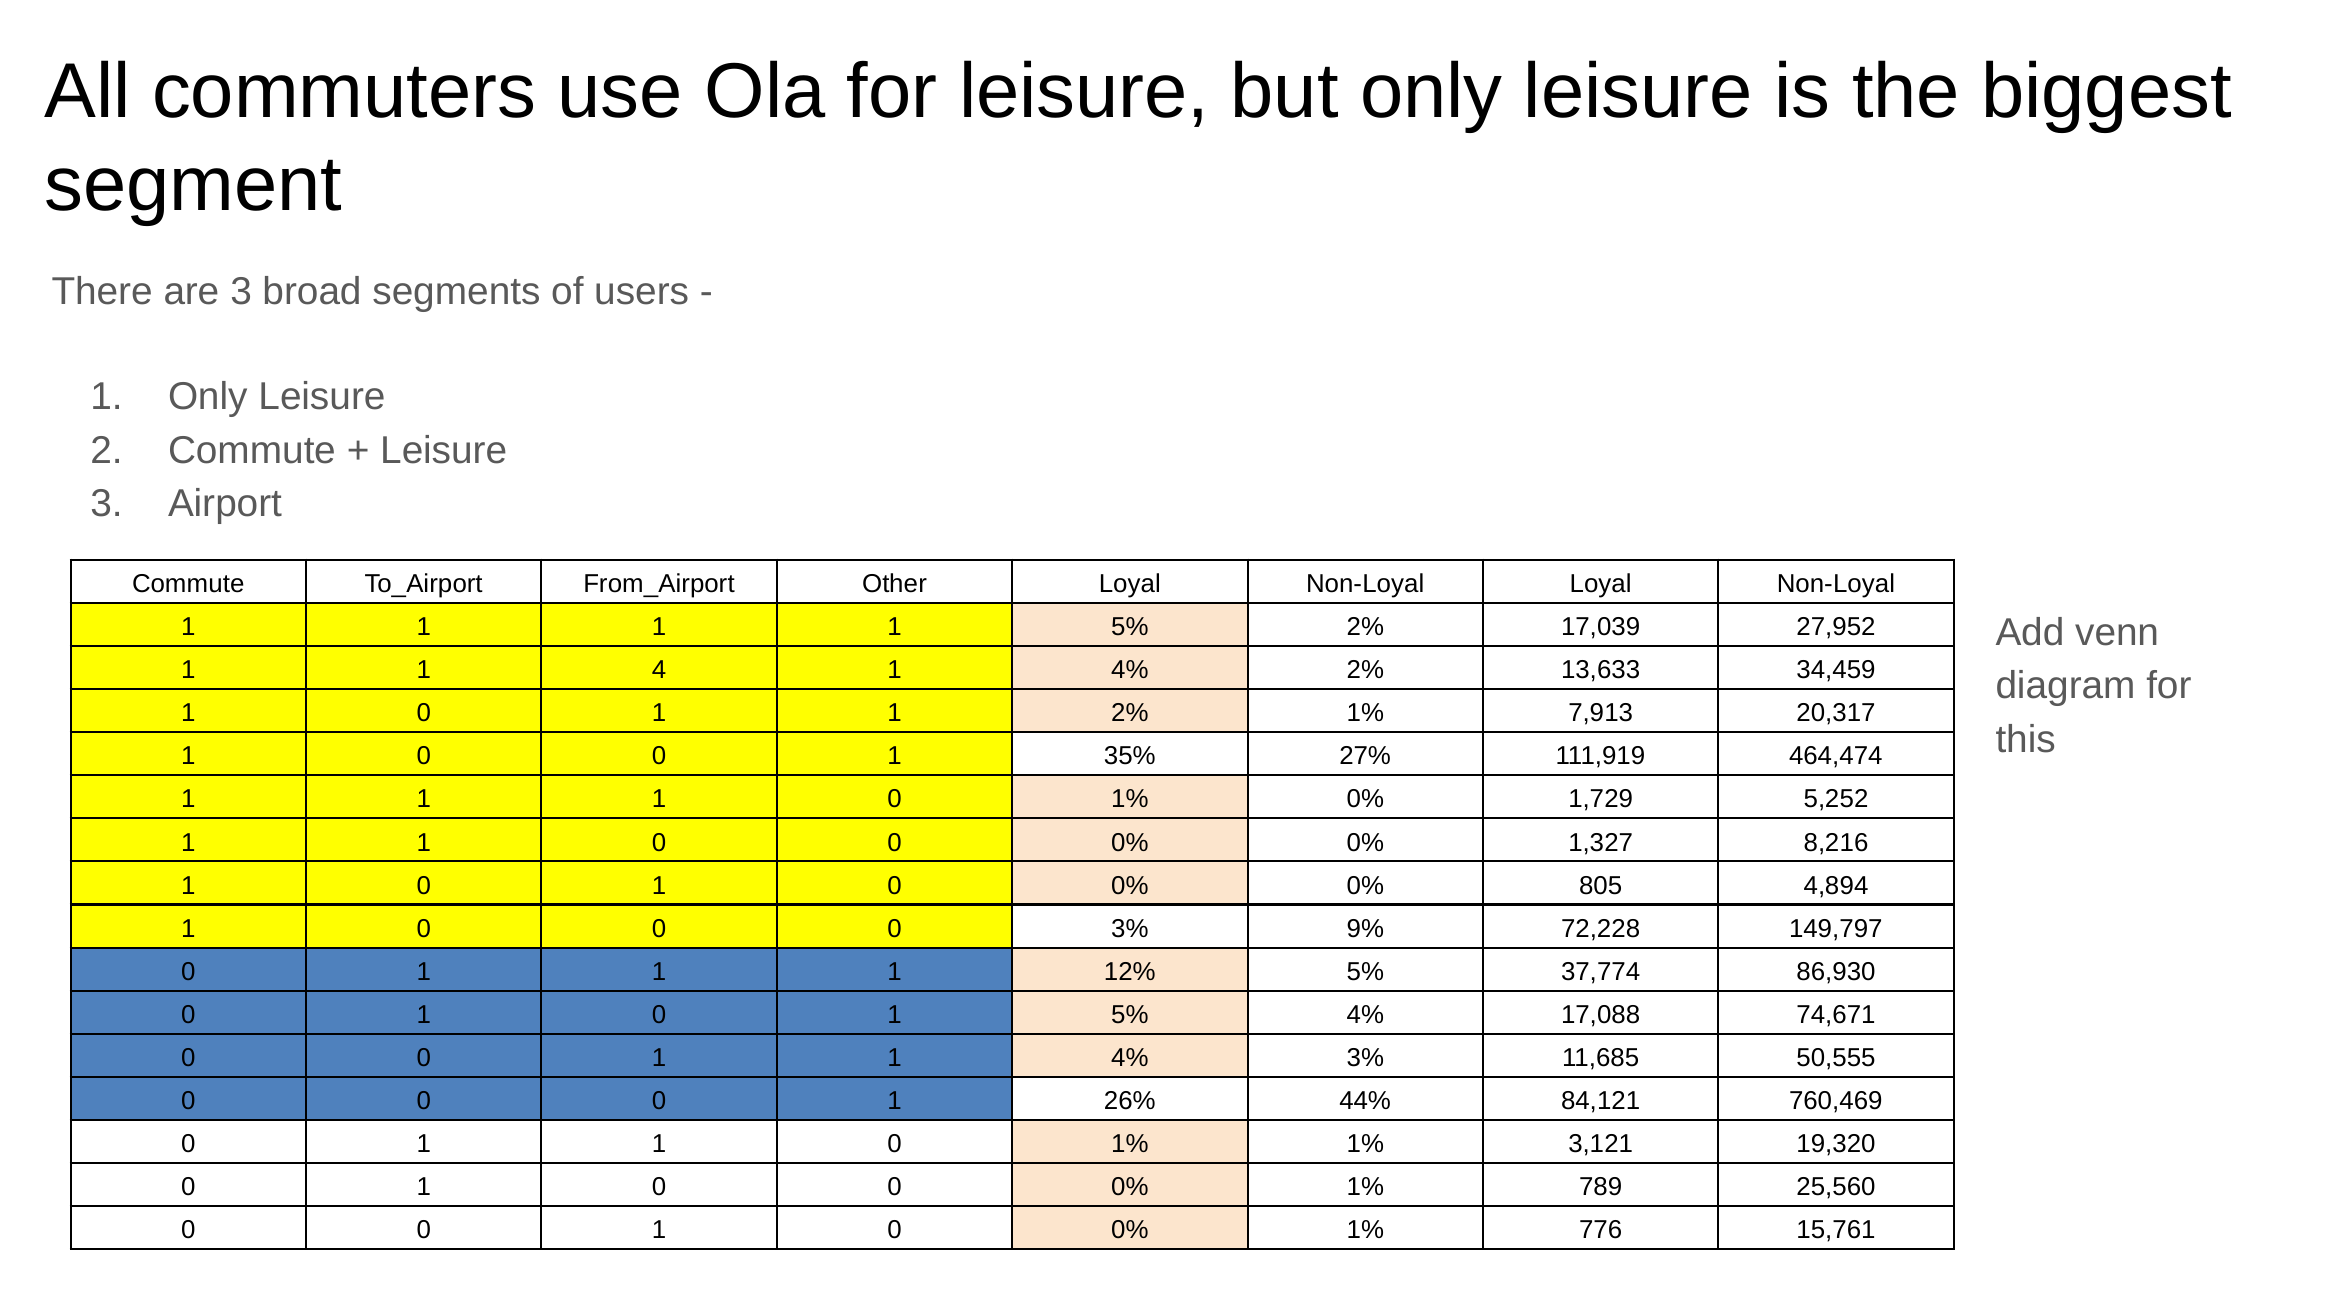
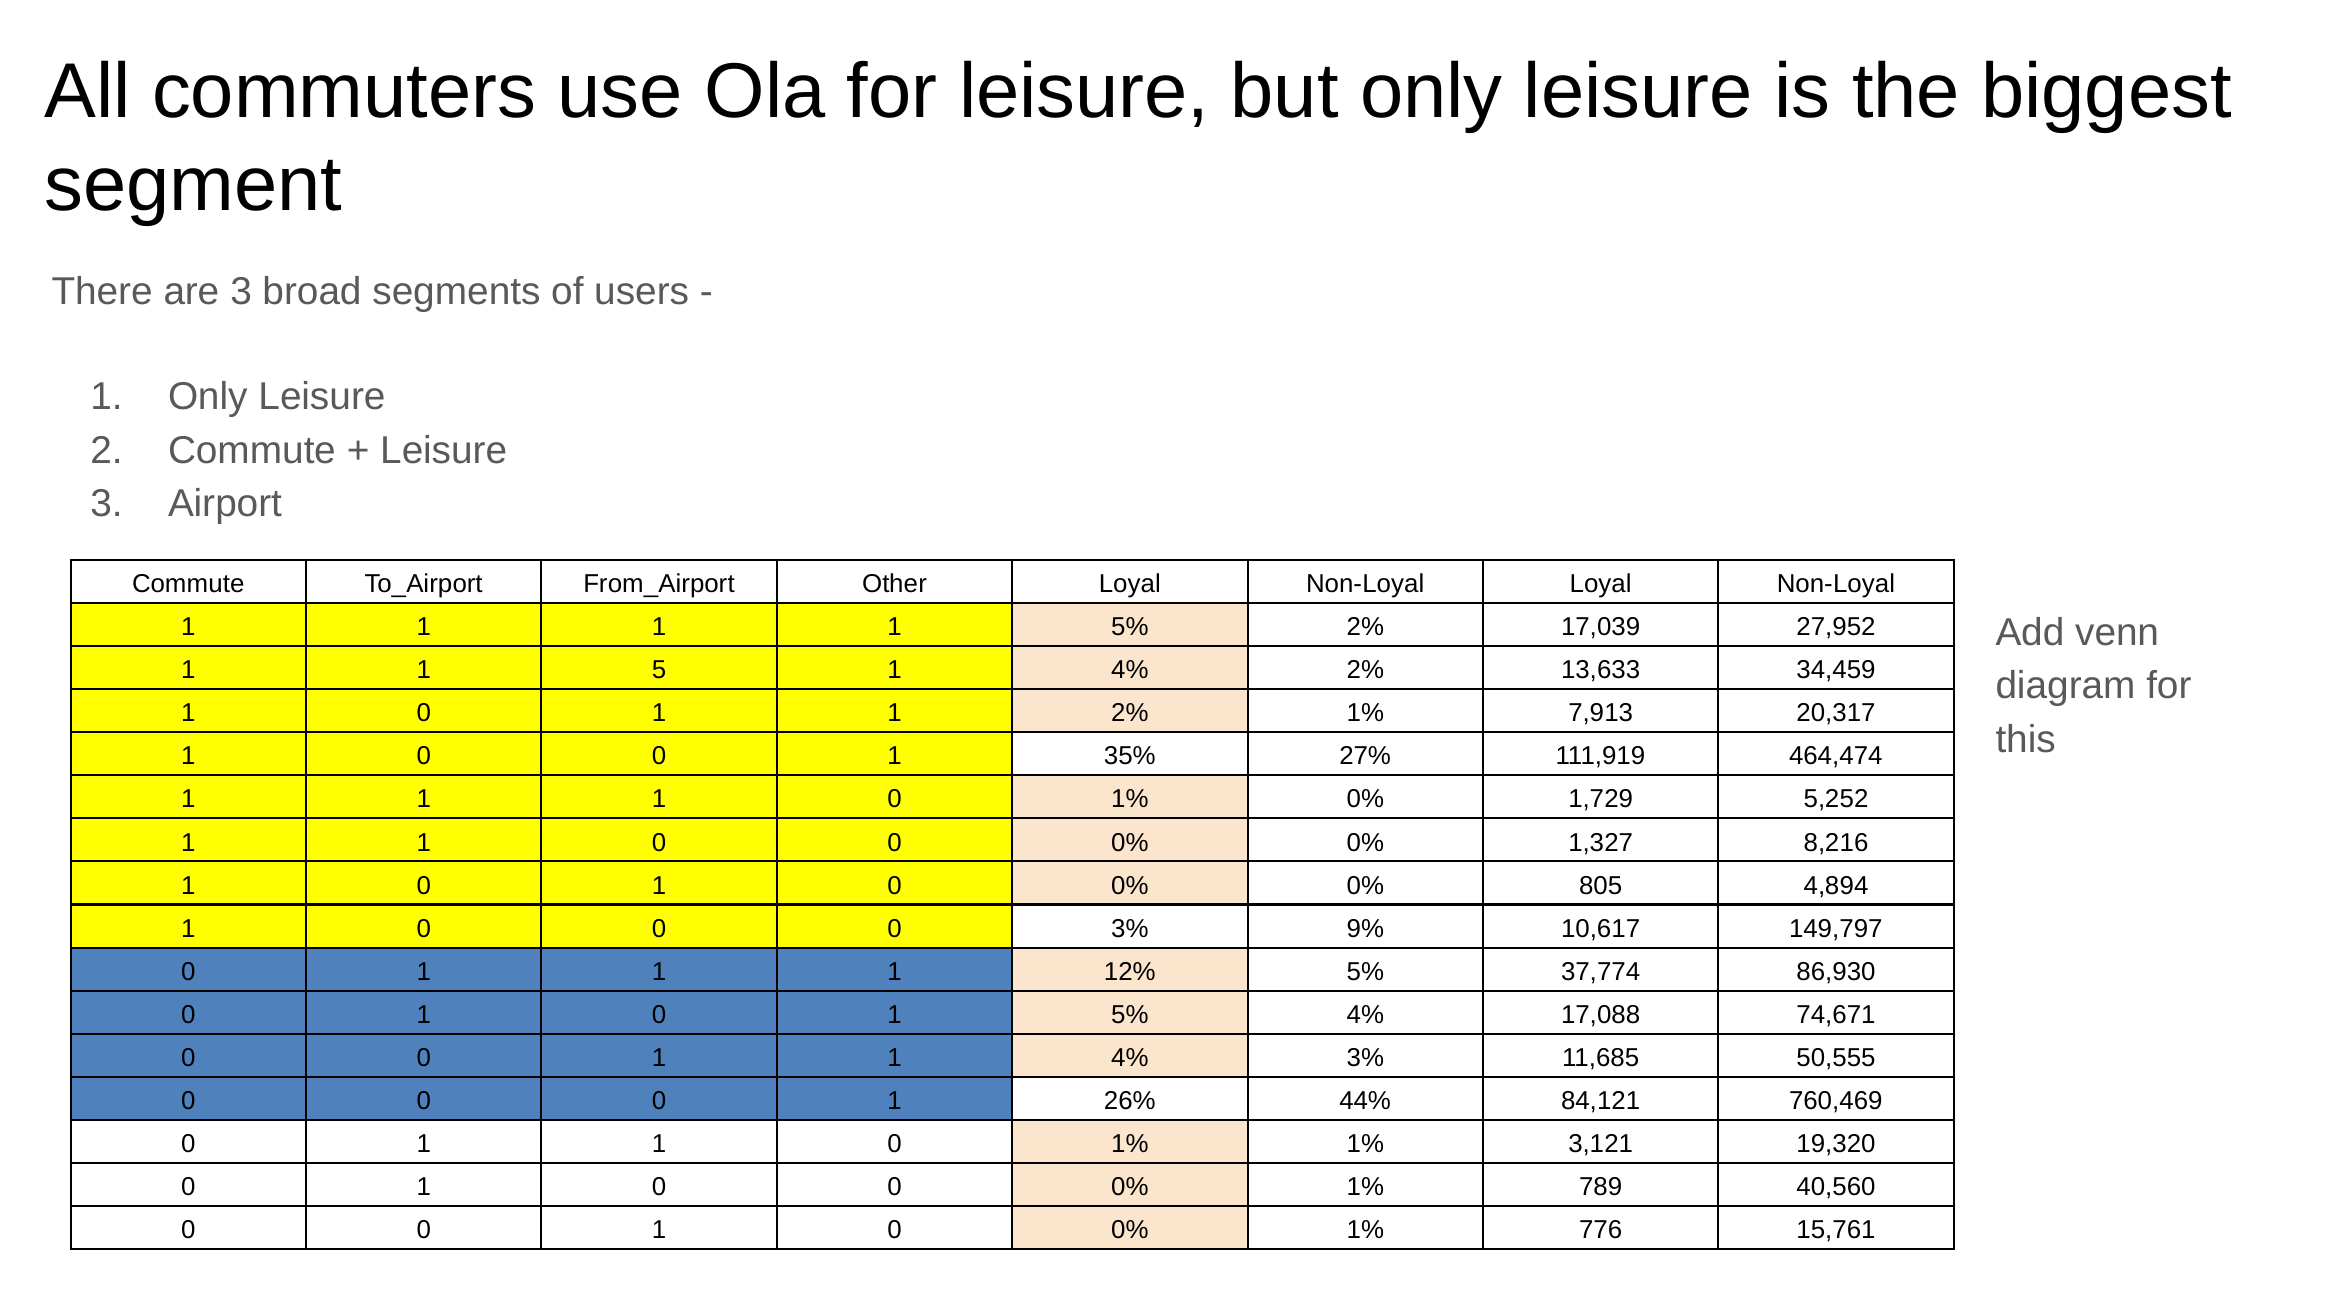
4: 4 -> 5 (659, 670)
72,228: 72,228 -> 10,617 (1601, 929)
25,560: 25,560 -> 40,560 (1836, 1188)
